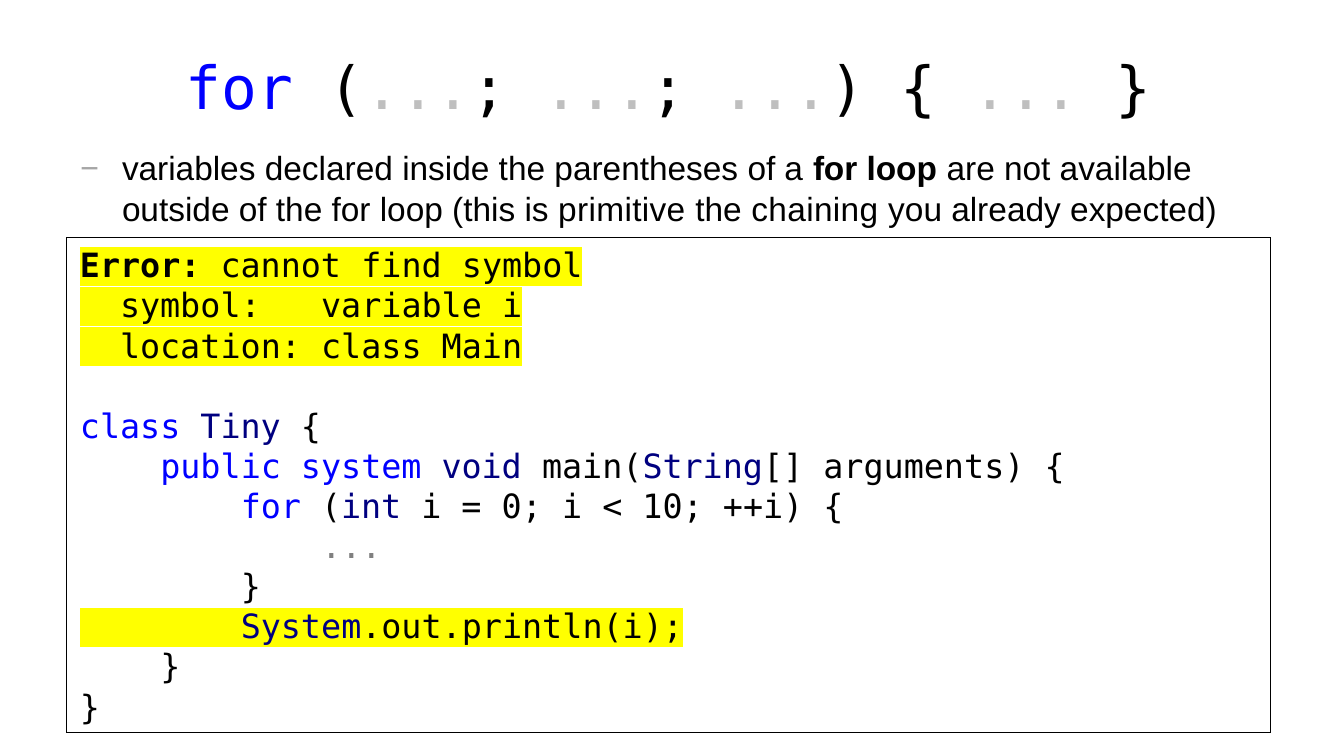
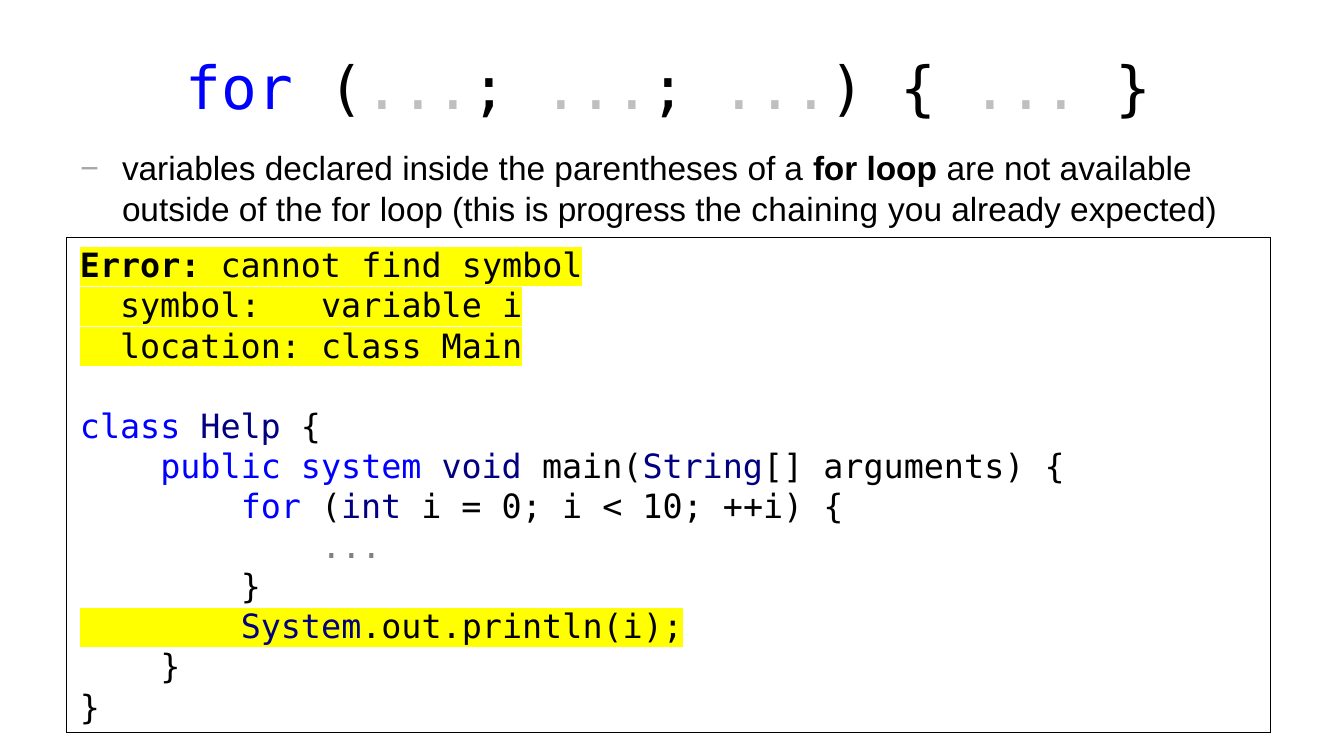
primitive: primitive -> progress (622, 210)
Tiny: Tiny -> Help (241, 427)
